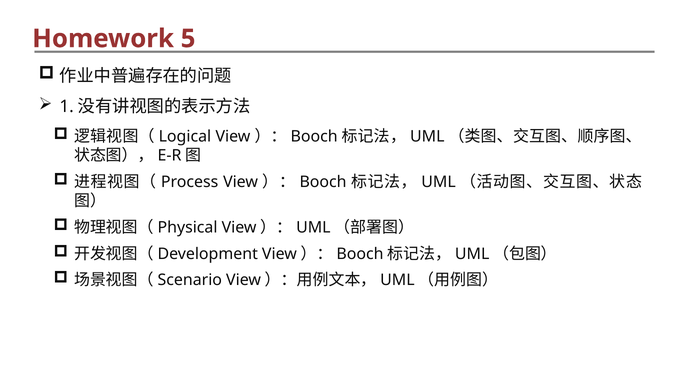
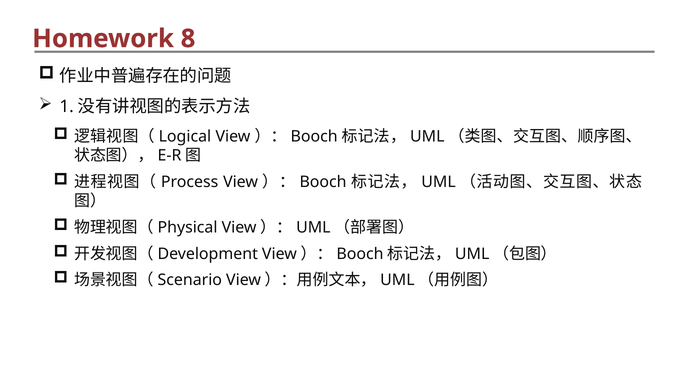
5: 5 -> 8 (188, 39)
